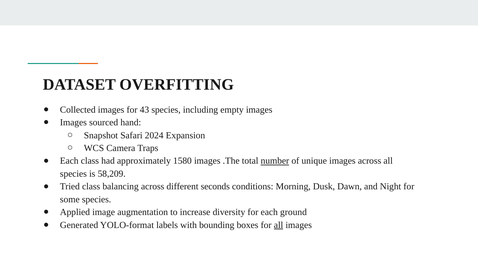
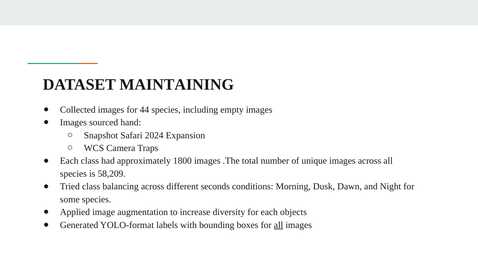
OVERFITTING: OVERFITTING -> MAINTAINING (177, 84)
43: 43 -> 44 (144, 110)
1580: 1580 -> 1800 (182, 161)
number underline: present -> none (275, 161)
ground: ground -> objects (293, 212)
